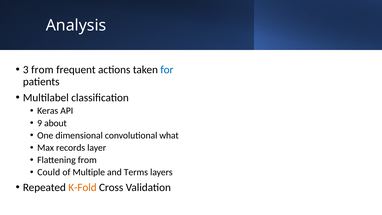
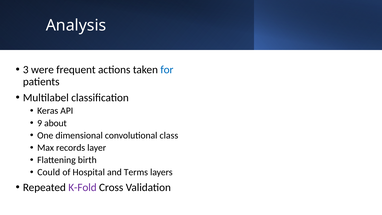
3 from: from -> were (42, 70)
what: what -> class (169, 135)
Flattening from: from -> birth (87, 160)
Multiple: Multiple -> Hospital (89, 172)
K-Fold colour: orange -> purple (82, 187)
